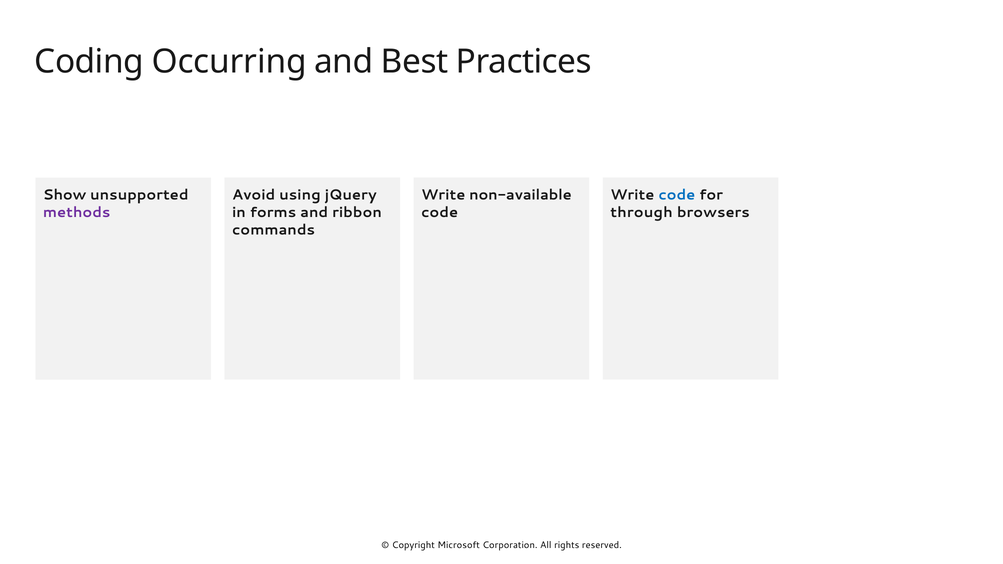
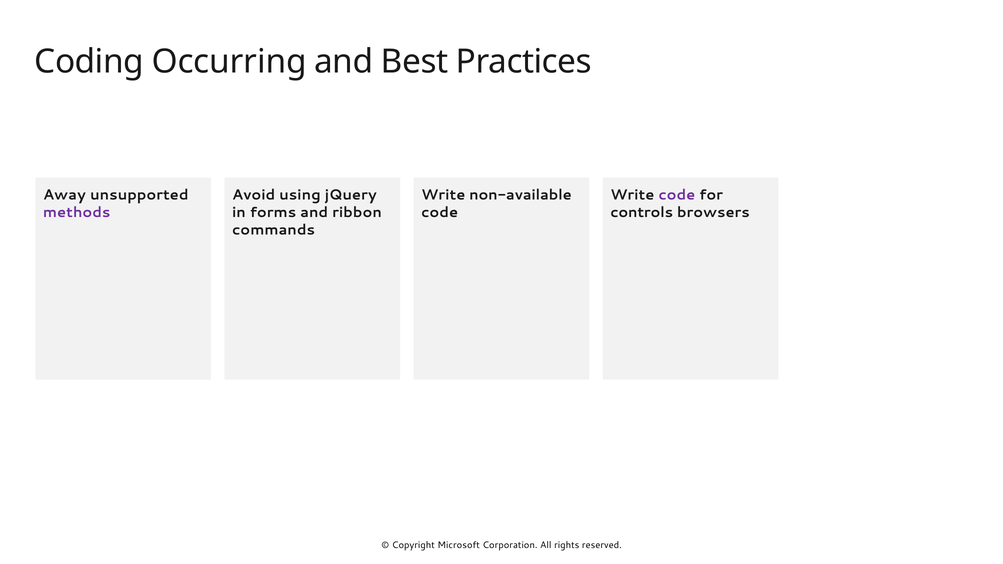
code colour: blue -> purple (677, 195)
Show: Show -> Away (64, 195)
through: through -> controls (642, 212)
